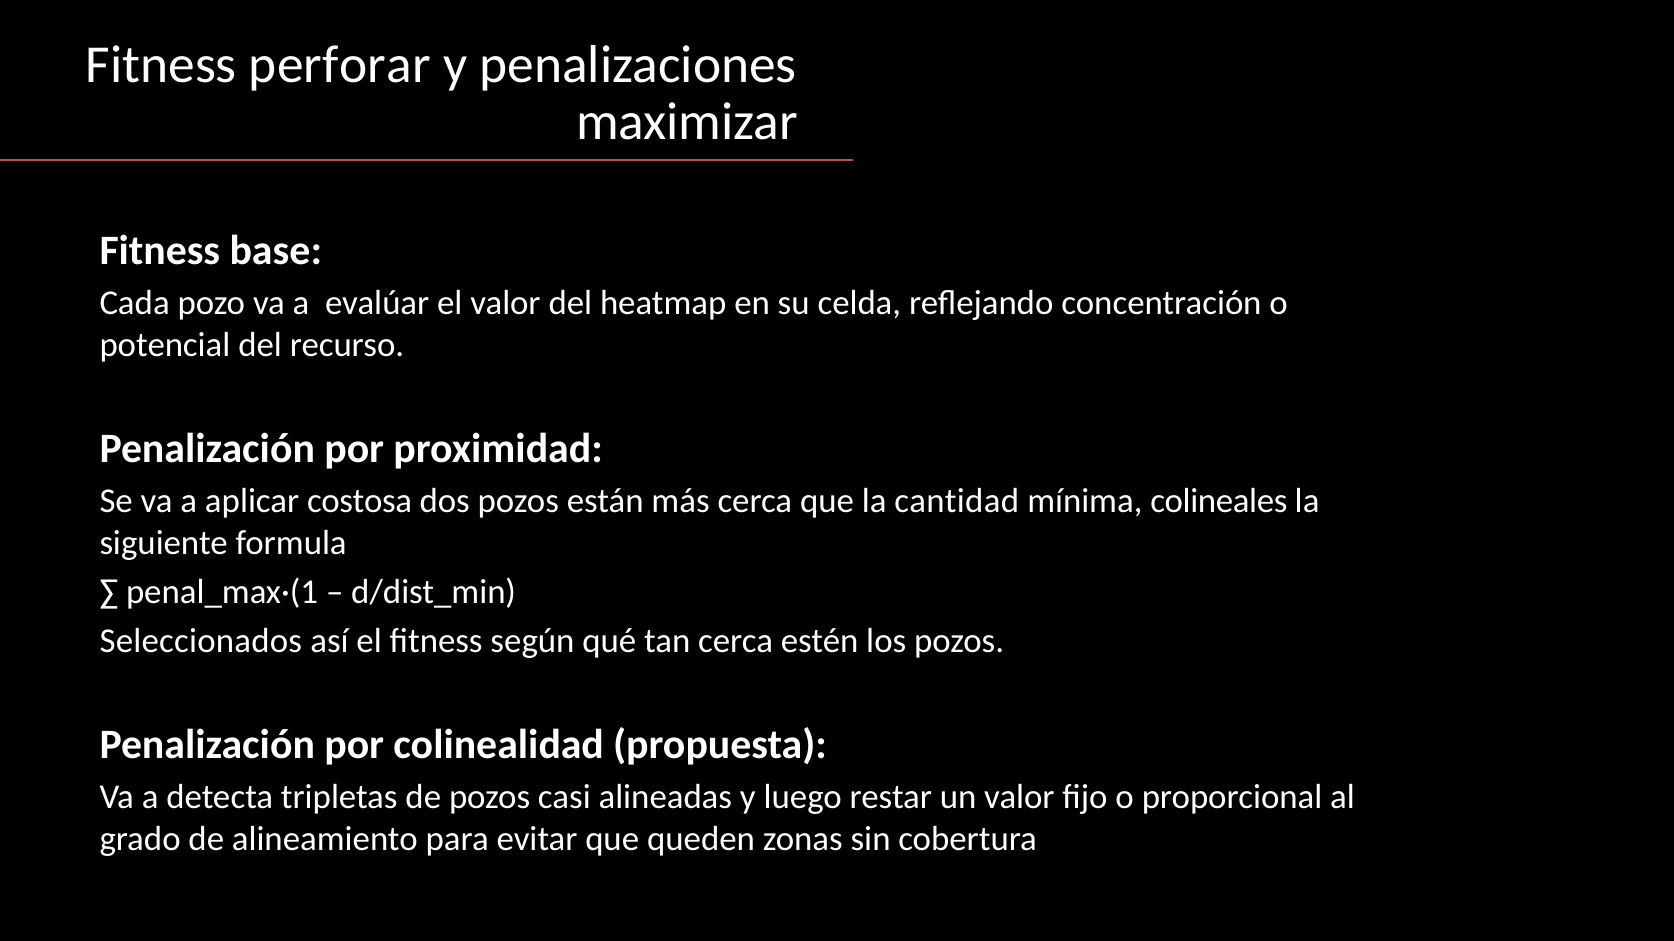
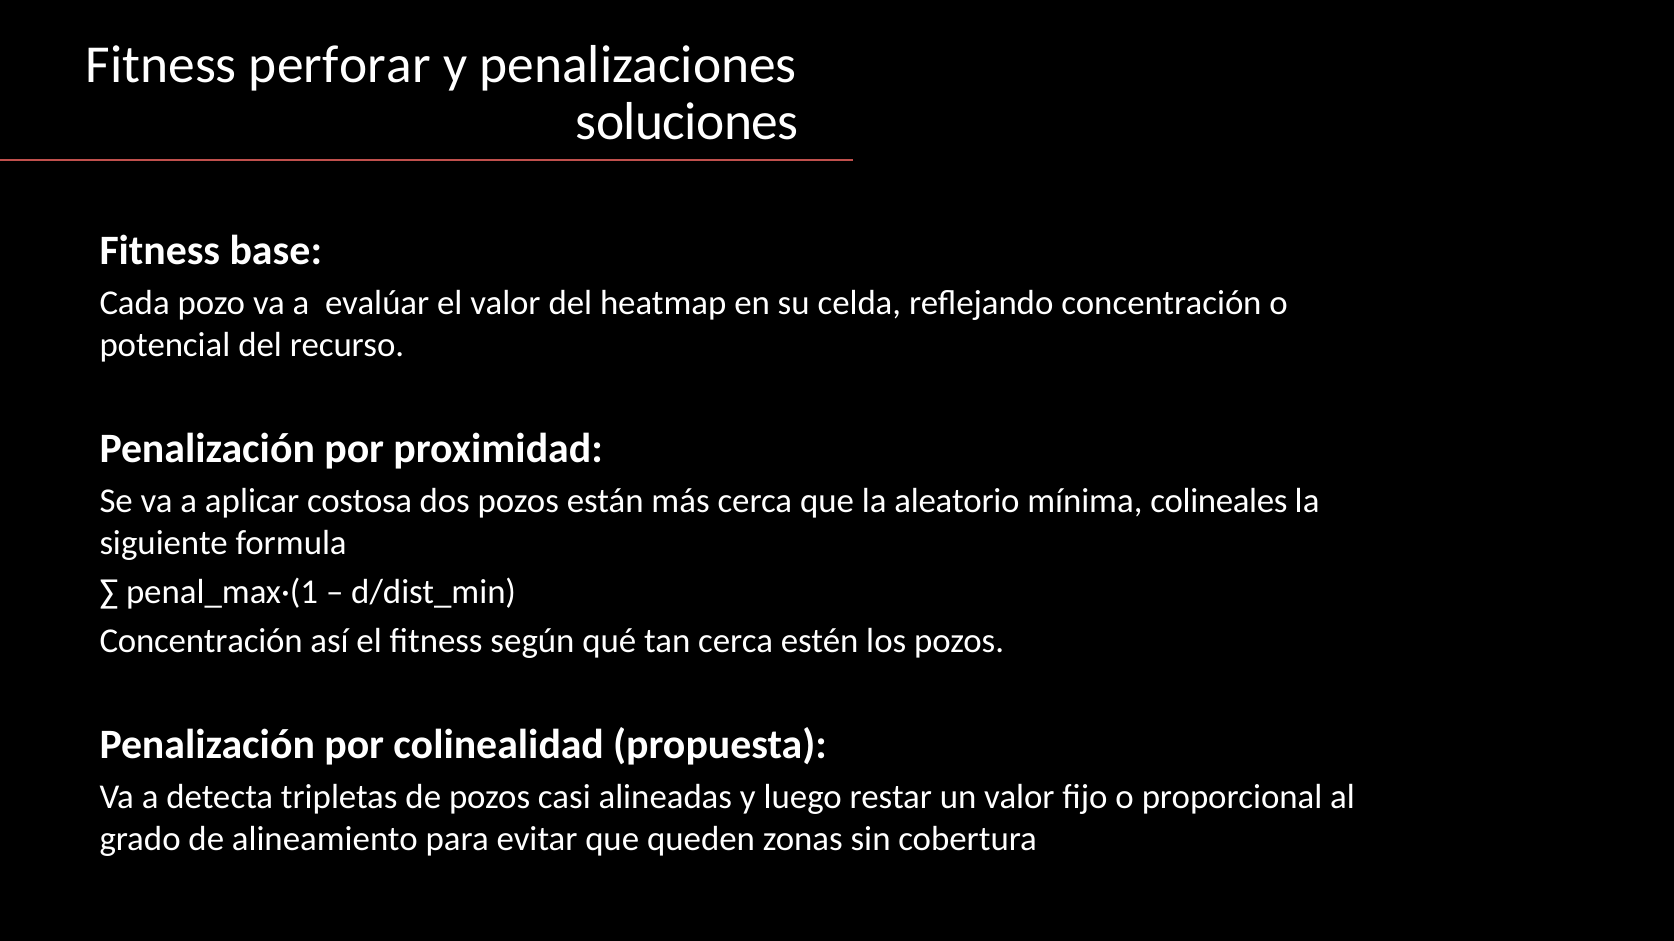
maximizar: maximizar -> soluciones (687, 122)
cantidad: cantidad -> aleatorio (957, 502)
Seleccionados: Seleccionados -> Concentración (201, 641)
